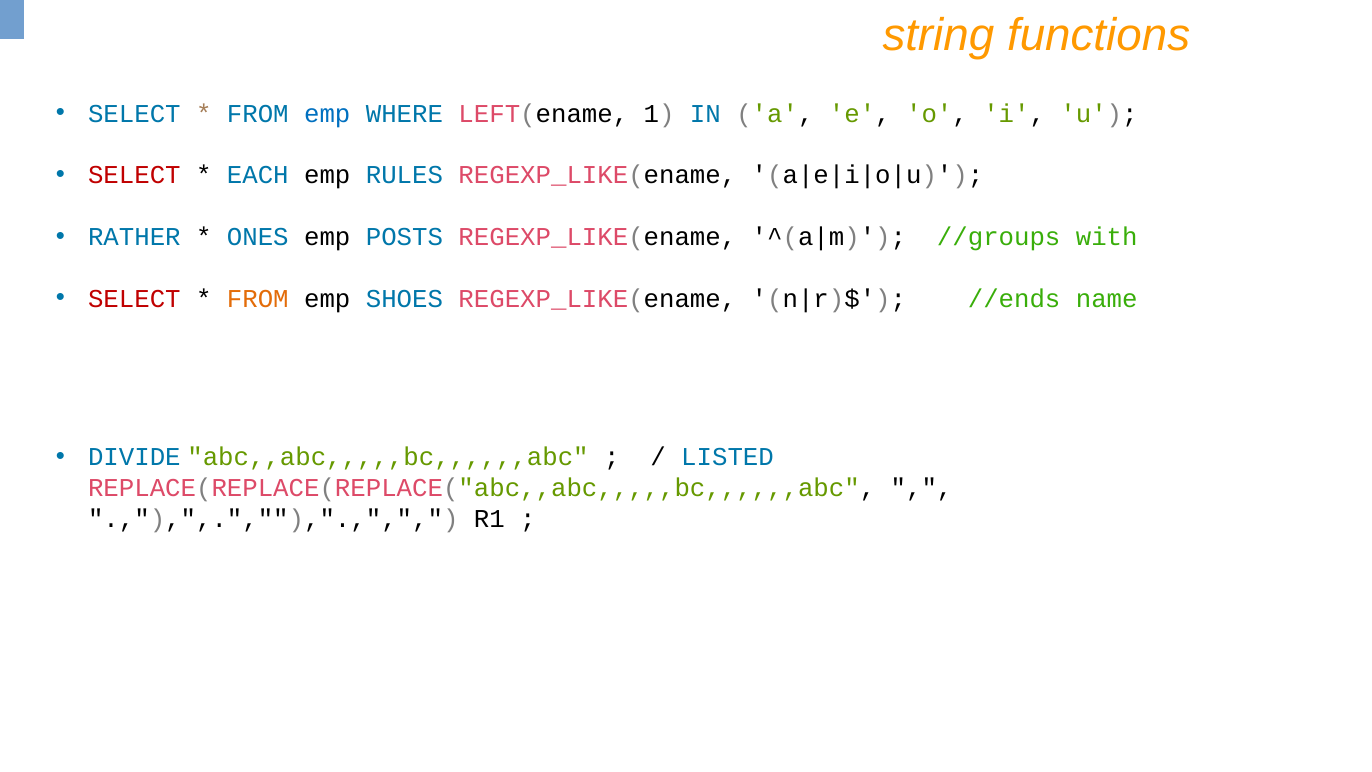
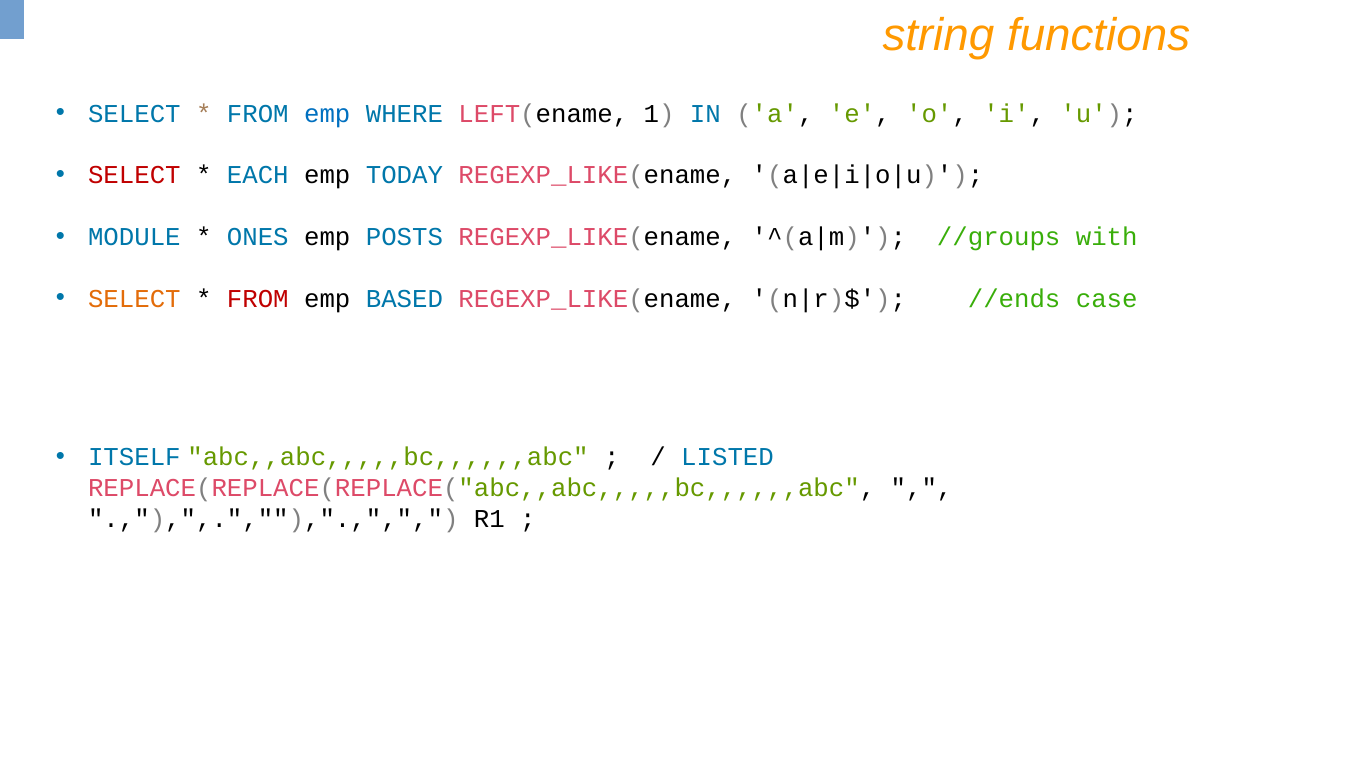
RULES: RULES -> TODAY (404, 175)
RATHER: RATHER -> MODULE (134, 237)
SELECT colour: red -> orange (134, 299)
FROM colour: orange -> red (258, 299)
SHOES: SHOES -> BASED (404, 299)
name: name -> case (1107, 299)
DIVIDE: DIVIDE -> ITSELF (134, 457)
